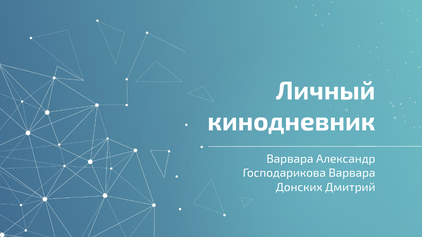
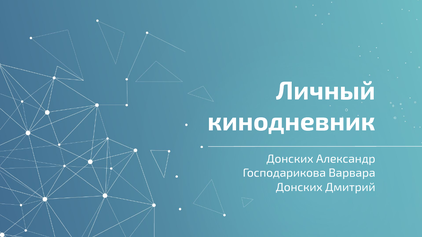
Варвара: Варвара -> Донских (290, 159)
